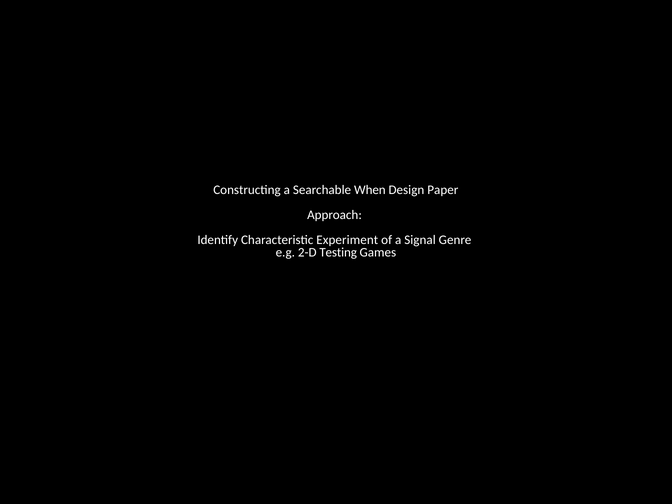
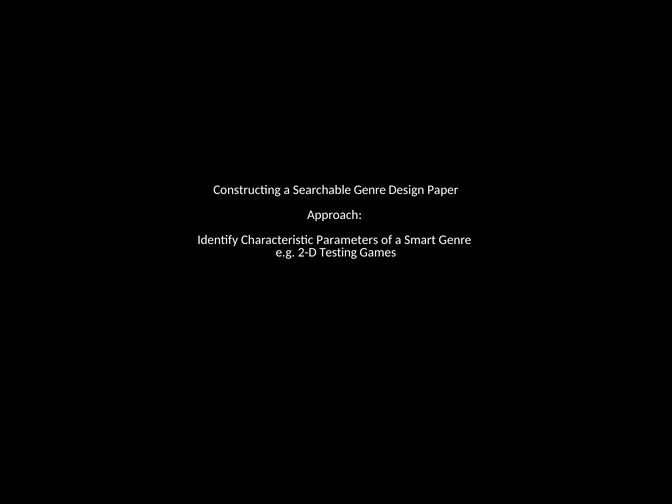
Searchable When: When -> Genre (370, 190)
Experiment: Experiment -> Parameters (347, 240)
Signal: Signal -> Smart (420, 240)
